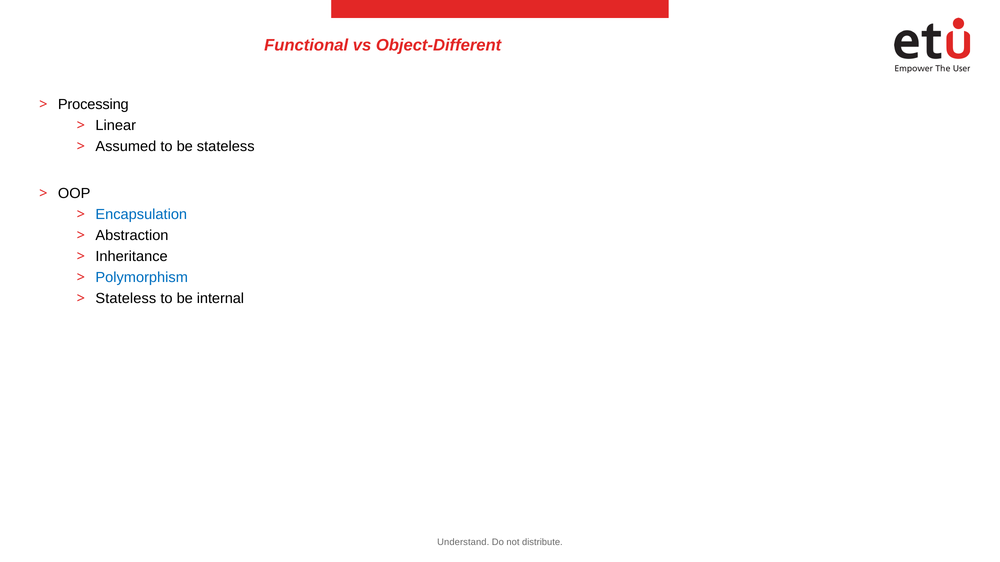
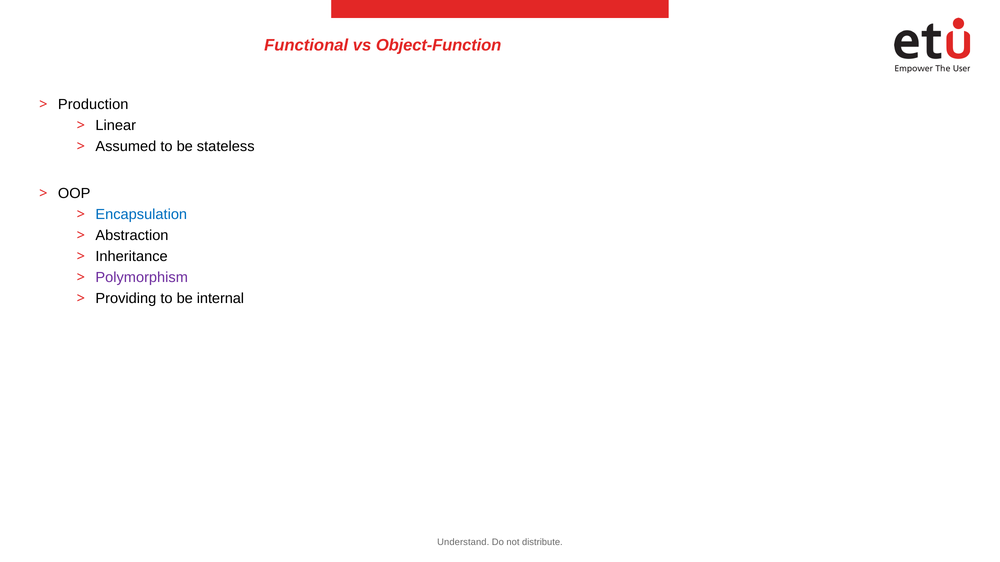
Object-Different: Object-Different -> Object-Function (439, 45)
Processing: Processing -> Production (93, 105)
Polymorphism colour: blue -> purple (142, 277)
Stateless: Stateless -> Providing (126, 298)
